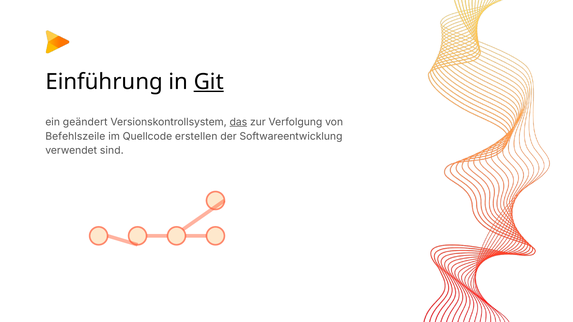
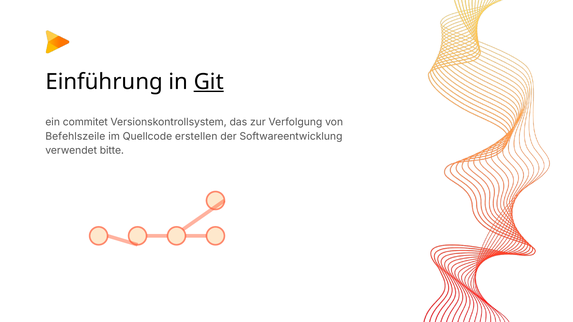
geändert: geändert -> commitet (85, 122)
das underline: present -> none (238, 122)
sind: sind -> bitte (112, 151)
